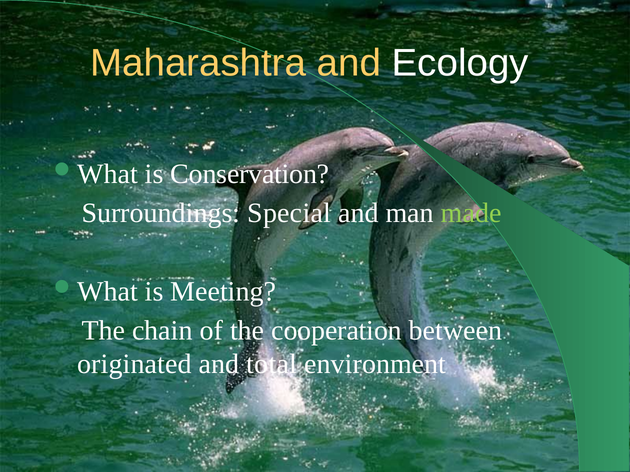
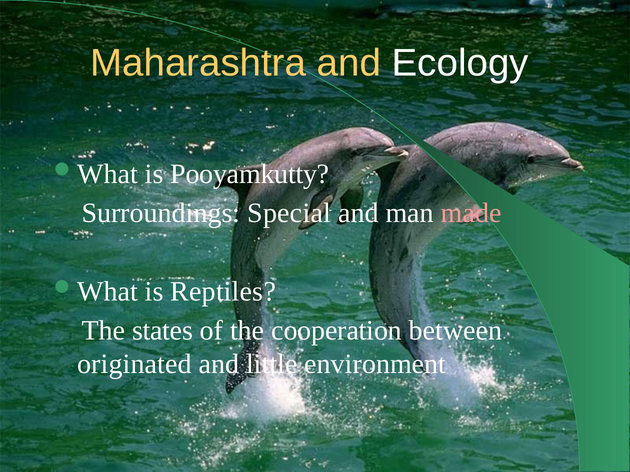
Conservation: Conservation -> Pooyamkutty (250, 174)
made colour: light green -> pink (471, 213)
Meeting: Meeting -> Reptiles (223, 292)
chain: chain -> states (162, 331)
total: total -> little (272, 365)
